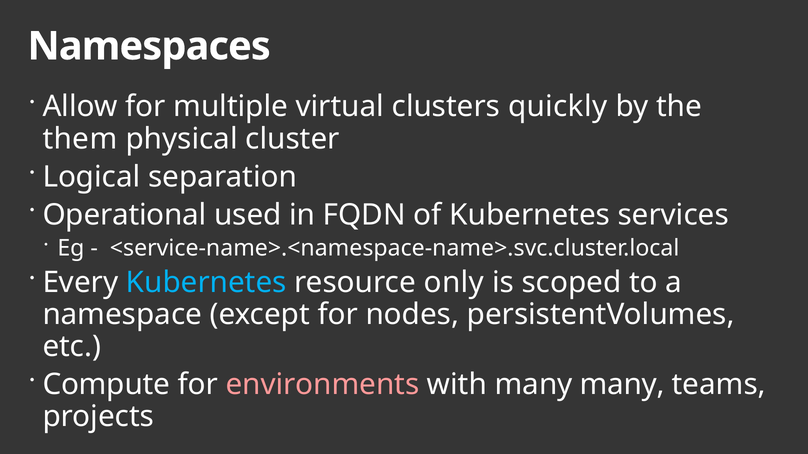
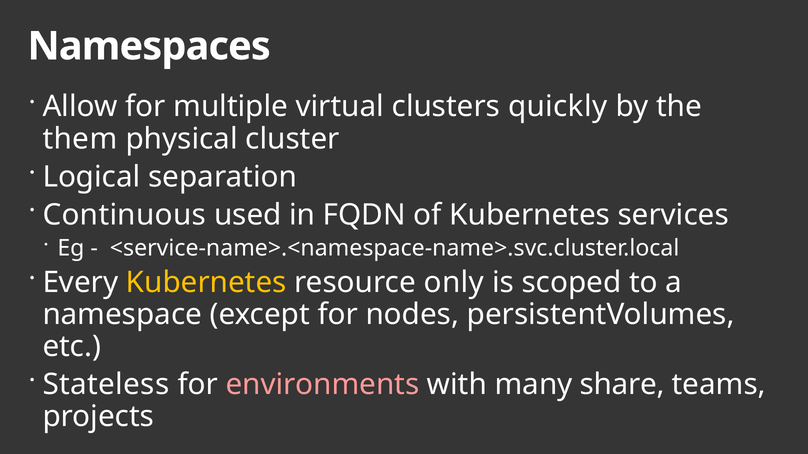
Operational: Operational -> Continuous (124, 215)
Kubernetes colour: light blue -> yellow (206, 283)
Compute: Compute -> Stateless (106, 385)
many many: many -> share (622, 385)
